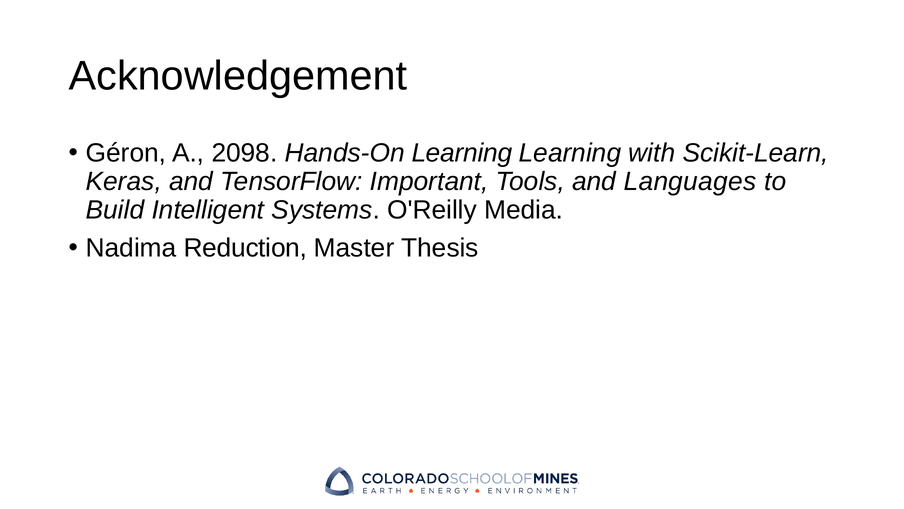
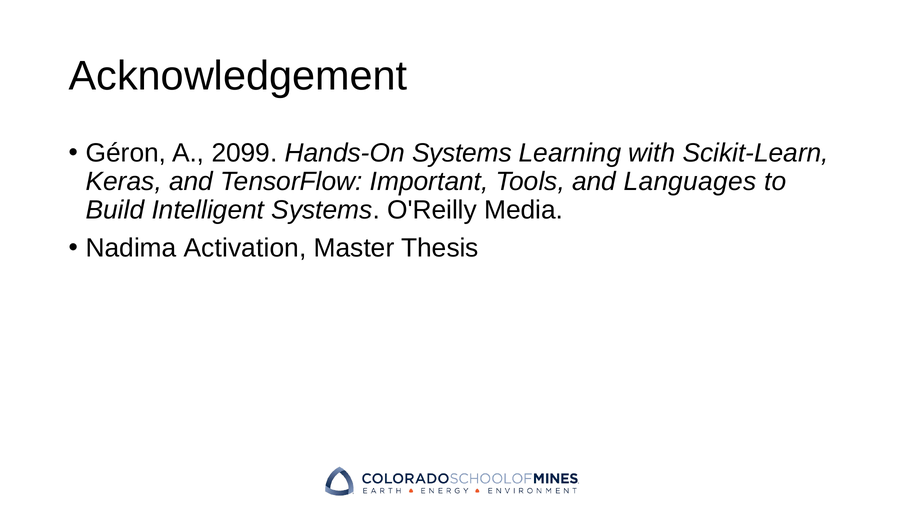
2098: 2098 -> 2099 (244, 153)
Hands-On Learning: Learning -> Systems (462, 153)
Reduction: Reduction -> Activation (245, 248)
